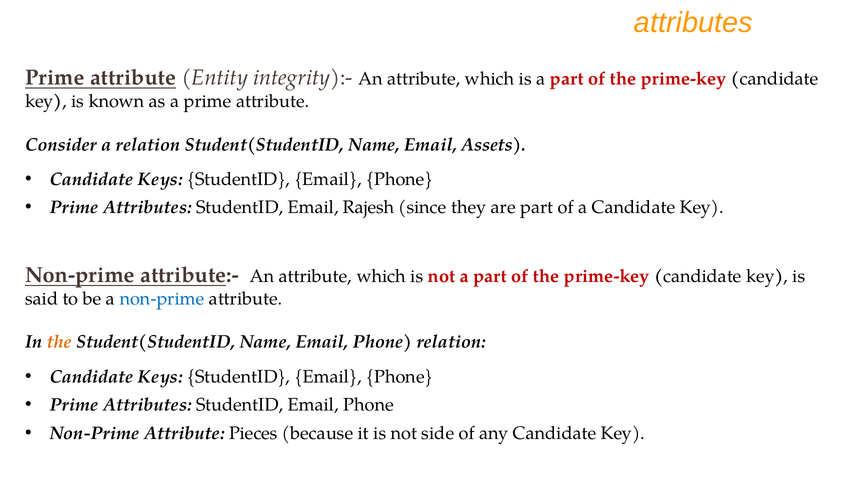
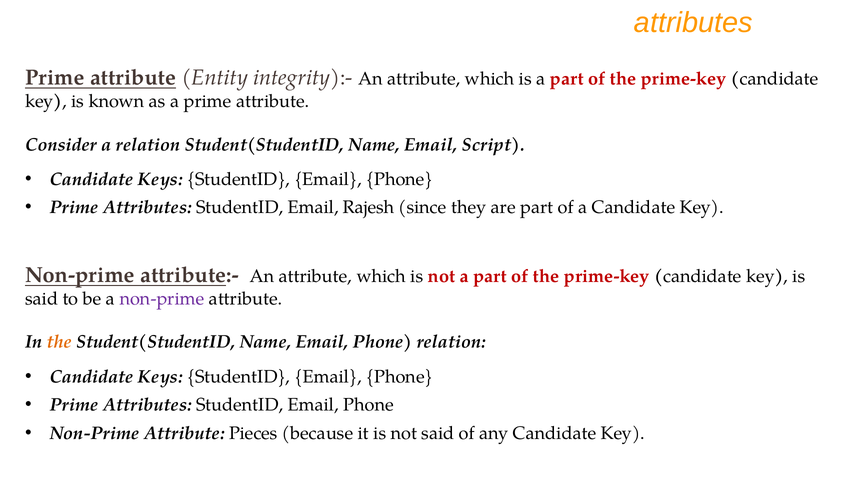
Assets: Assets -> Script (493, 145)
non-prime colour: blue -> purple (162, 299)
not side: side -> said (438, 433)
